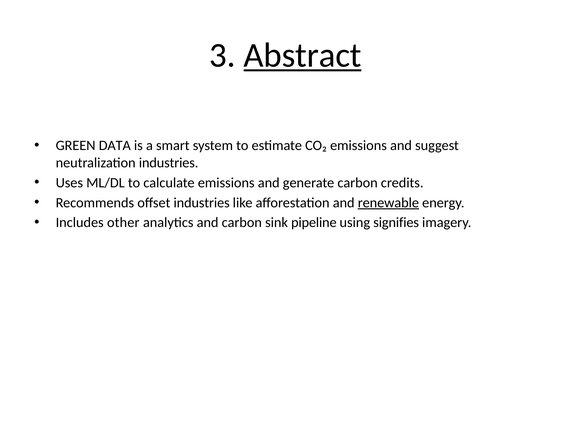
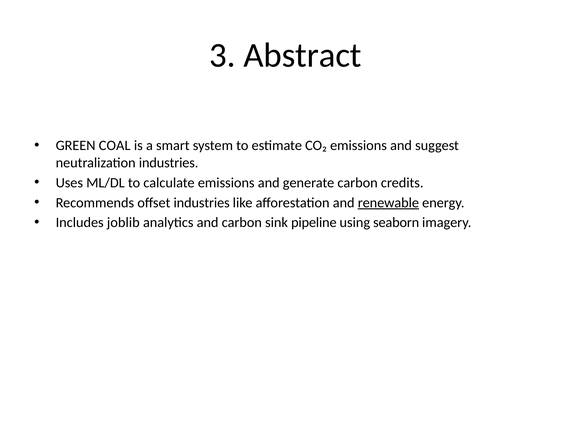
Abstract underline: present -> none (303, 55)
DATA: DATA -> COAL (115, 146)
other: other -> joblib (123, 223)
signifies: signifies -> seaborn (396, 223)
